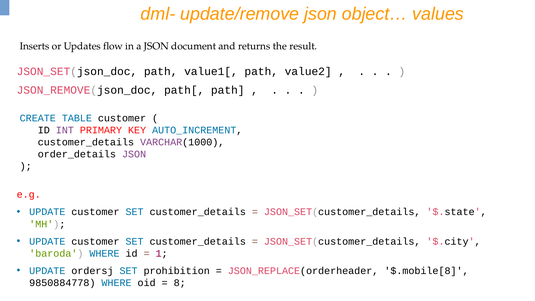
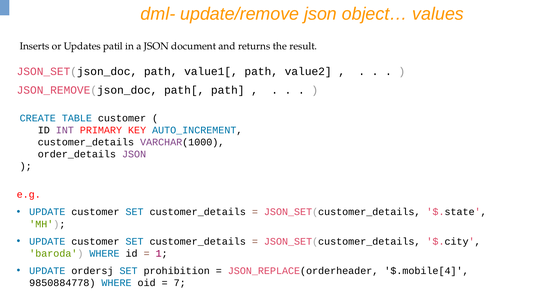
flow: flow -> patil (113, 46)
$.mobile[8: $.mobile[8 -> $.mobile[4 (426, 271)
8: 8 -> 7 (180, 283)
